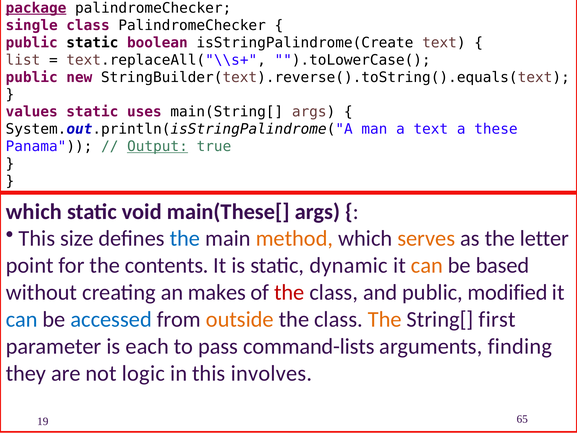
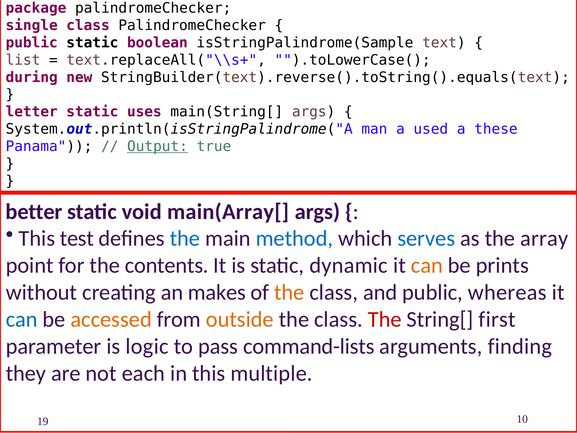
package underline: present -> none (36, 8)
isStringPalindrome(Create: isStringPalindrome(Create -> isStringPalindrome(Sample (305, 43)
public: public -> during (32, 77)
values: values -> letter (32, 112)
a text: text -> used (431, 129)
which: which -> better (34, 211)
main(These[: main(These[ -> main(Array[ (228, 211)
size: size -> test (77, 238)
method colour: orange -> blue (294, 238)
serves colour: orange -> blue (426, 238)
letter: letter -> array (544, 238)
based: based -> prints (502, 265)
the colour: red -> orange (289, 292)
modified: modified -> whereas (507, 292)
accessed colour: blue -> orange (111, 319)
The colour: orange -> red (385, 319)
each: each -> logic (147, 346)
logic: logic -> each (143, 373)
involves: involves -> multiple (272, 373)
65: 65 -> 10 (522, 419)
